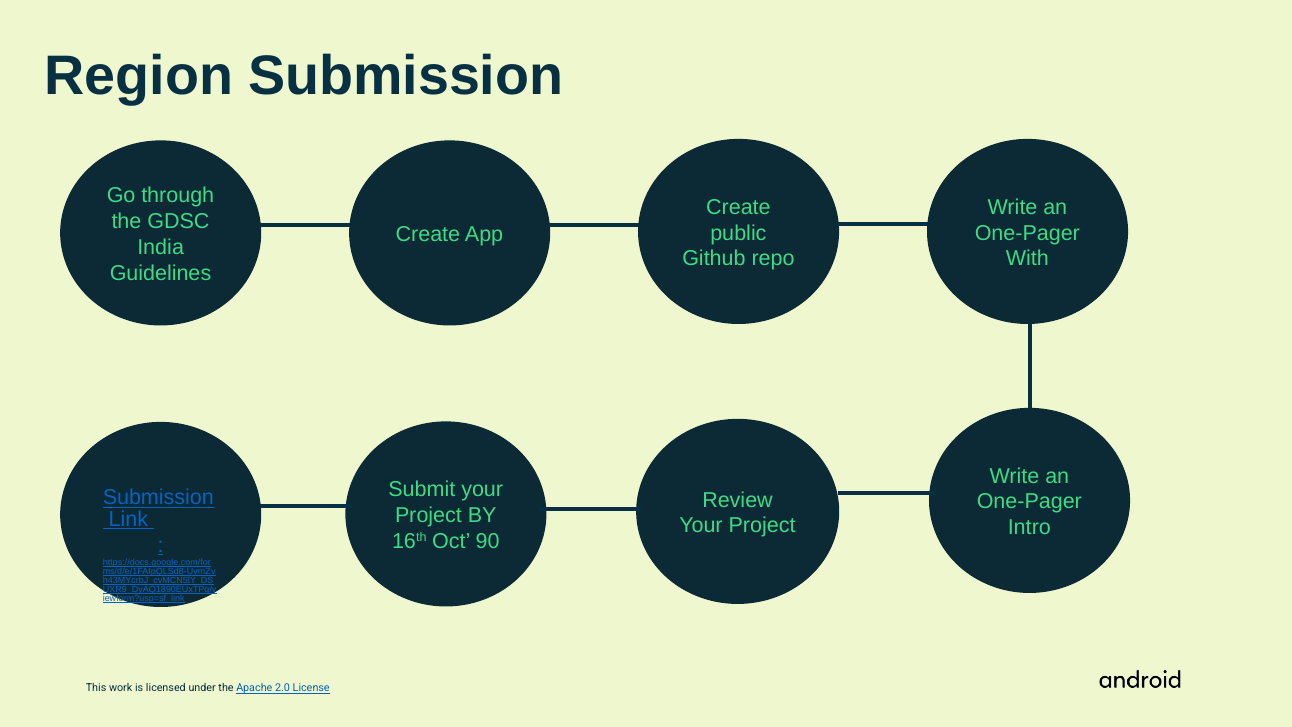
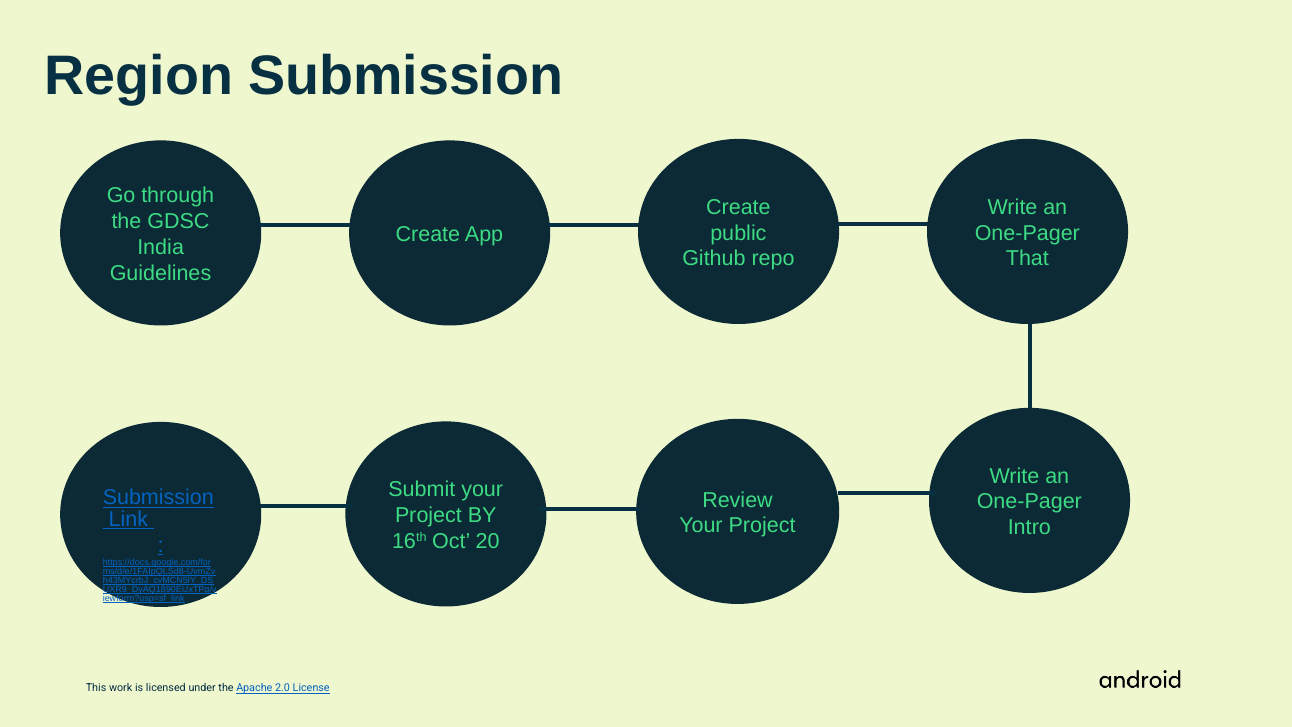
With: With -> That (1027, 259)
90: 90 -> 20 (488, 541)
